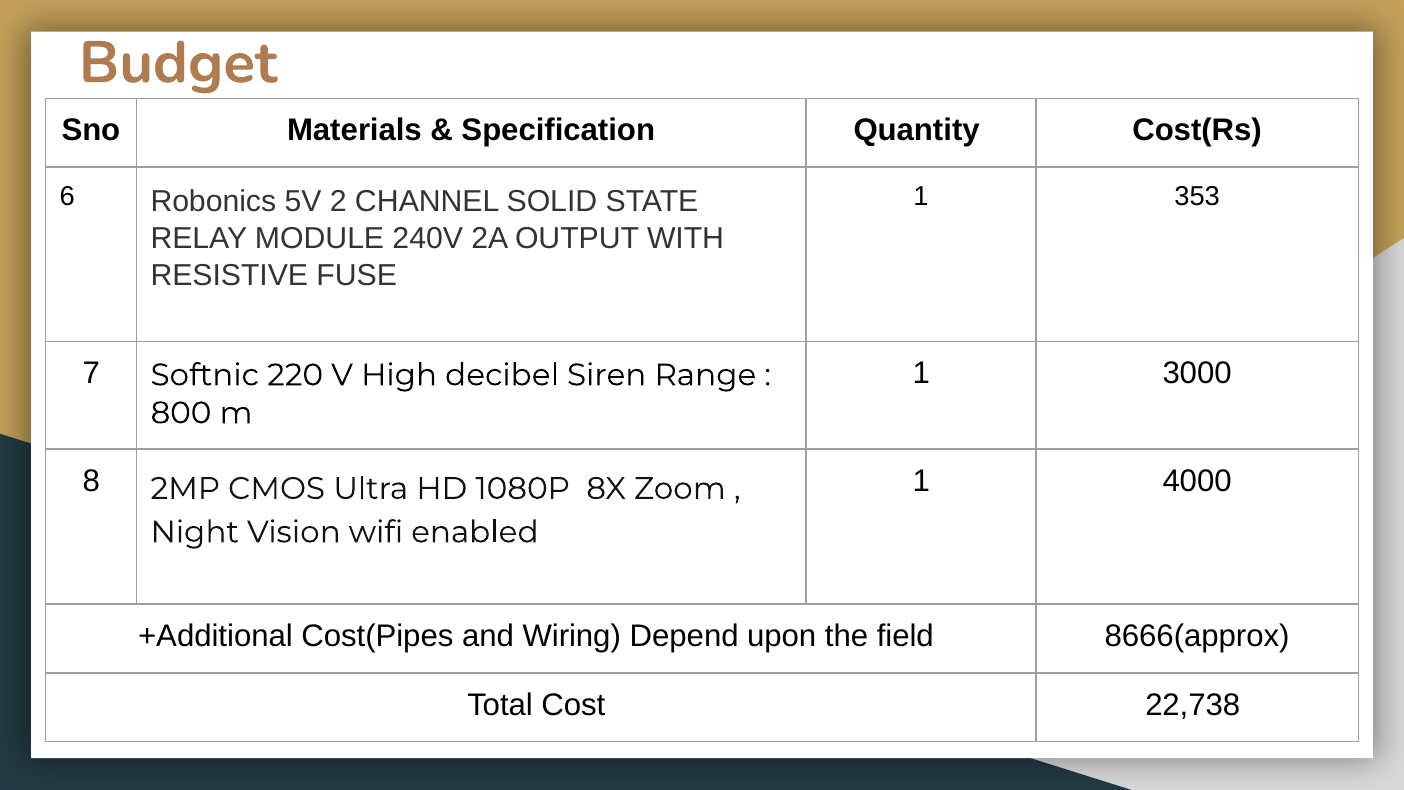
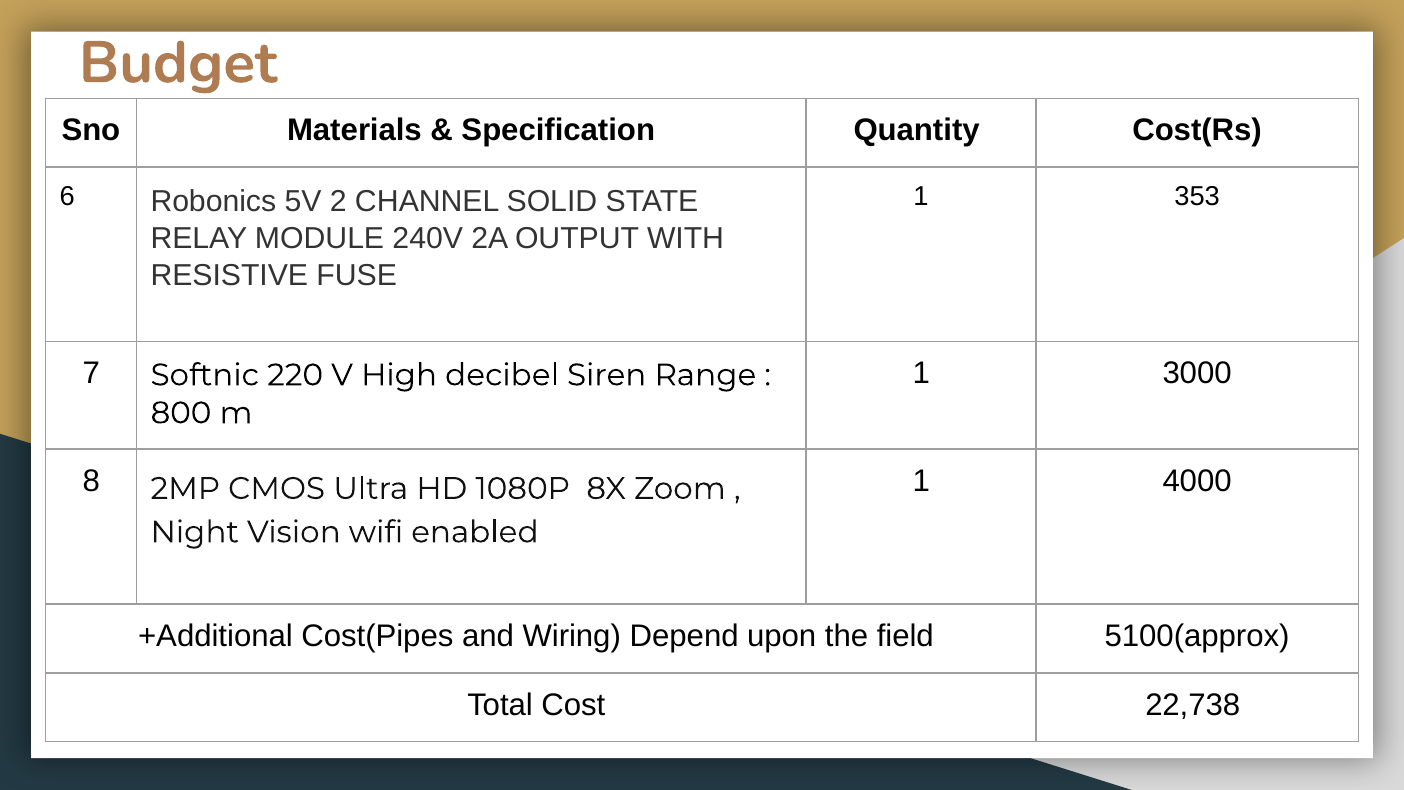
8666(approx: 8666(approx -> 5100(approx (1197, 636)
